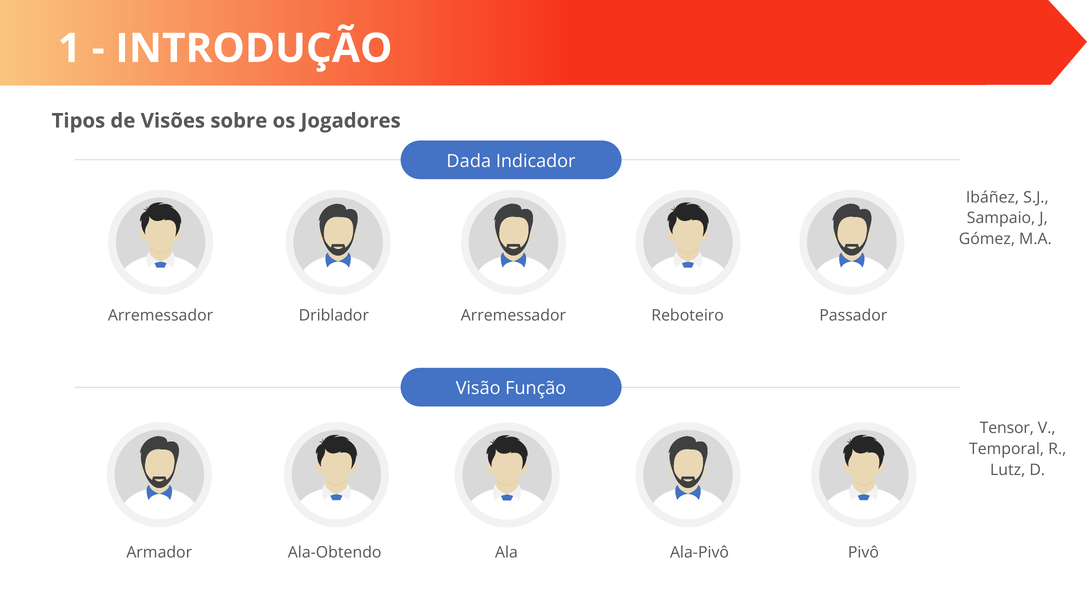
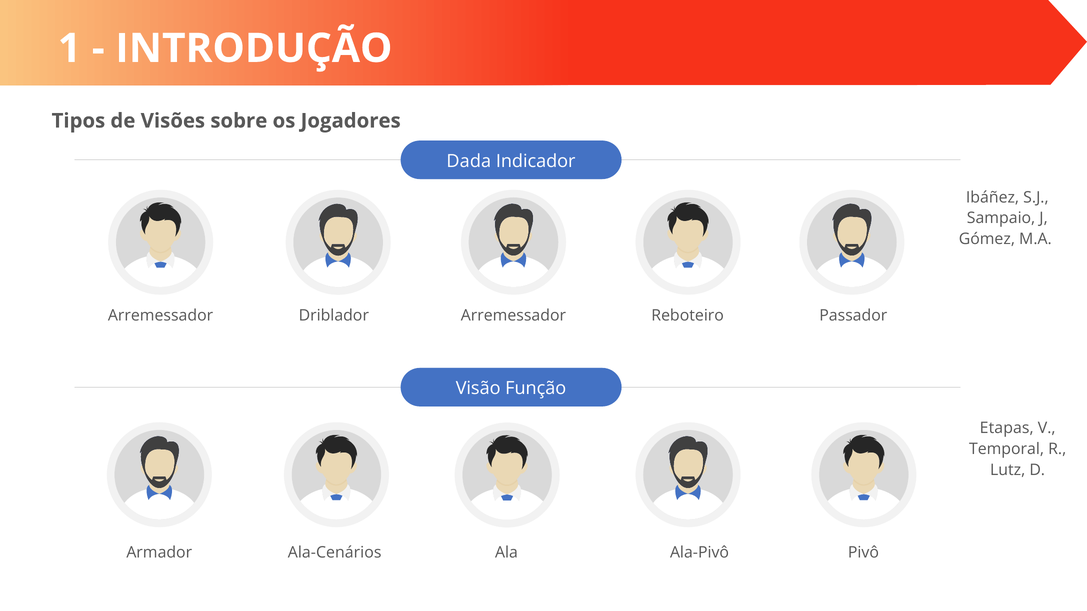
Tensor: Tensor -> Etapas (1007, 428)
Ala-Obtendo: Ala-Obtendo -> Ala-Cenários (335, 553)
